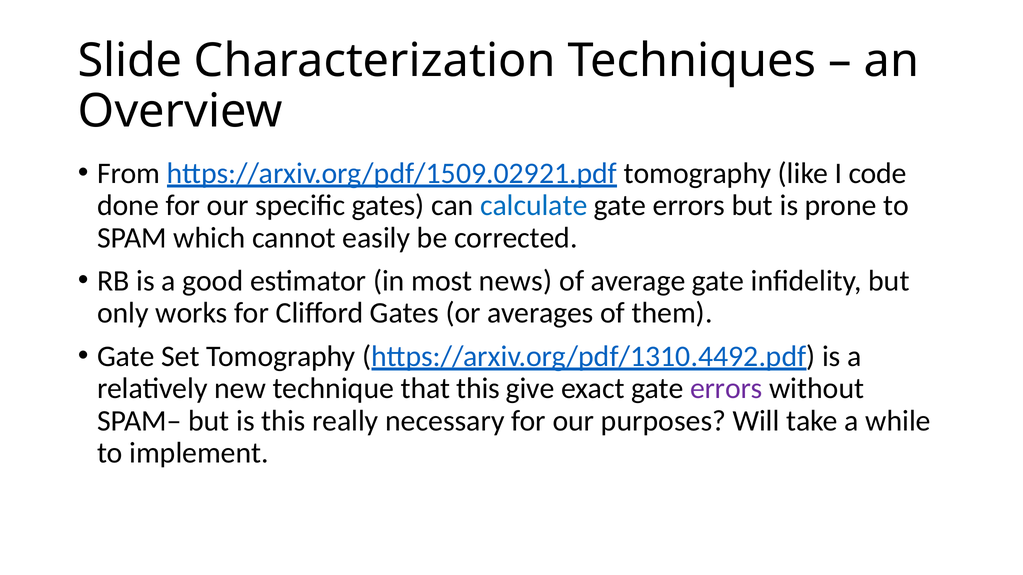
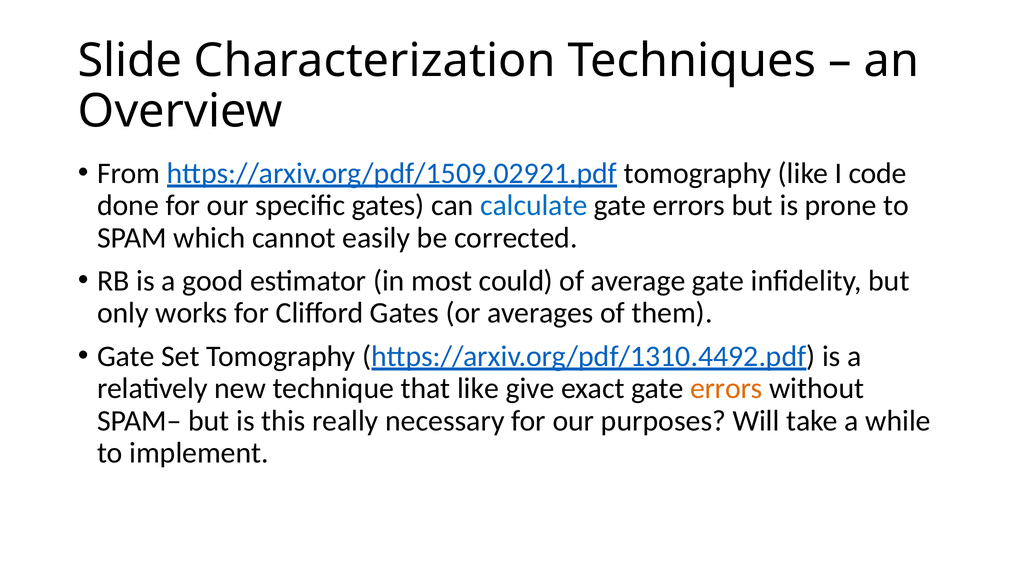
news: news -> could (516, 281)
that this: this -> like (478, 389)
errors colour: purple -> orange (726, 389)
